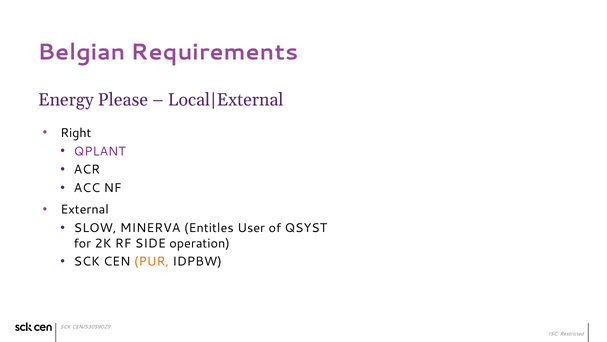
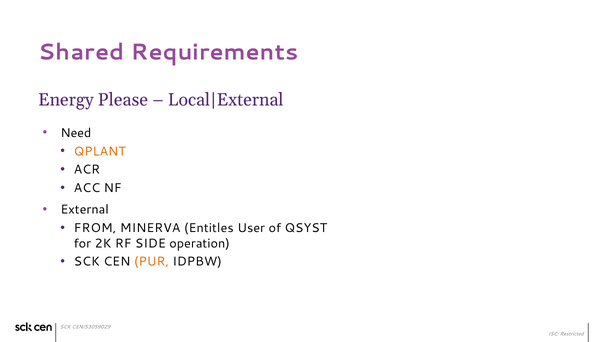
Belgian: Belgian -> Shared (81, 52)
Right: Right -> Need (76, 133)
QPLANT colour: purple -> orange (100, 151)
SLOW: SLOW -> FROM (95, 228)
